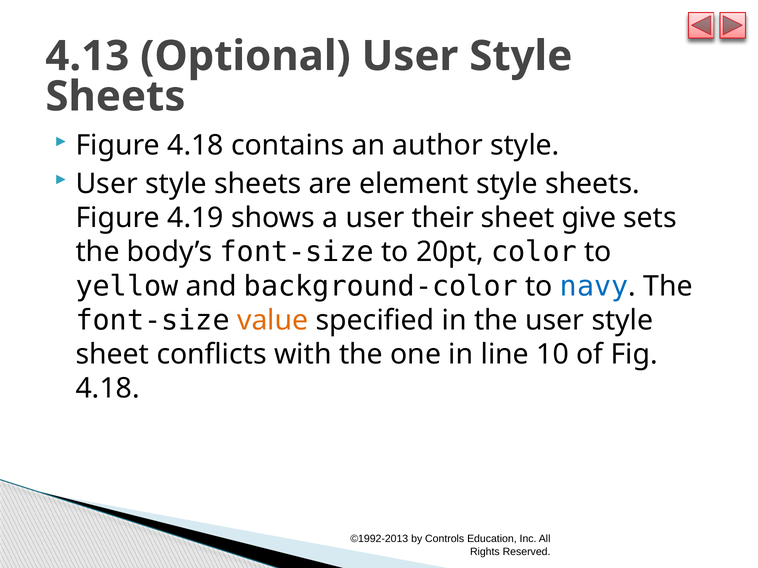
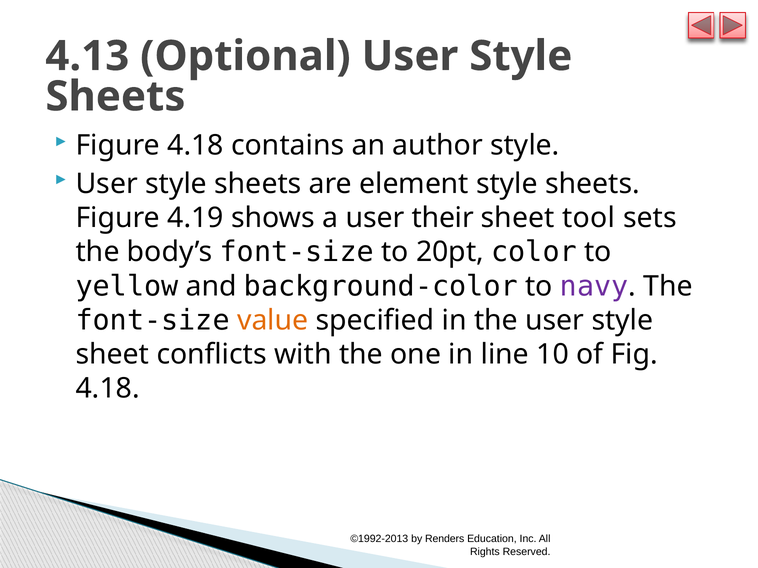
give: give -> tool (589, 218)
navy colour: blue -> purple (594, 286)
Controls: Controls -> Renders (445, 539)
